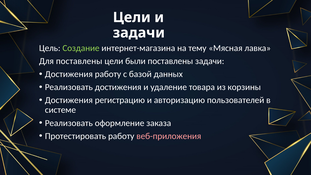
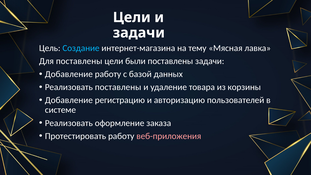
Создание colour: light green -> light blue (81, 48)
Достижения: Достижения -> Добавление (69, 74)
Реализовать достижения: достижения -> поставлены (118, 87)
Достижения: Достижения -> Добавление (69, 100)
